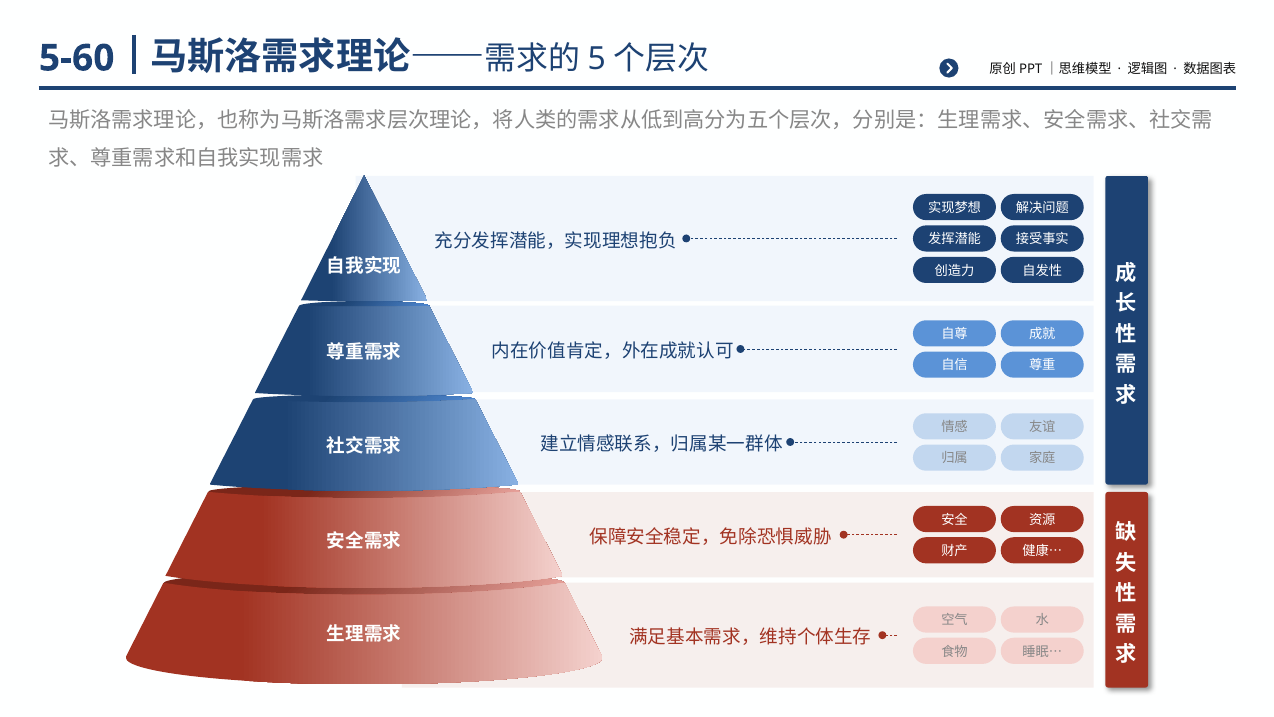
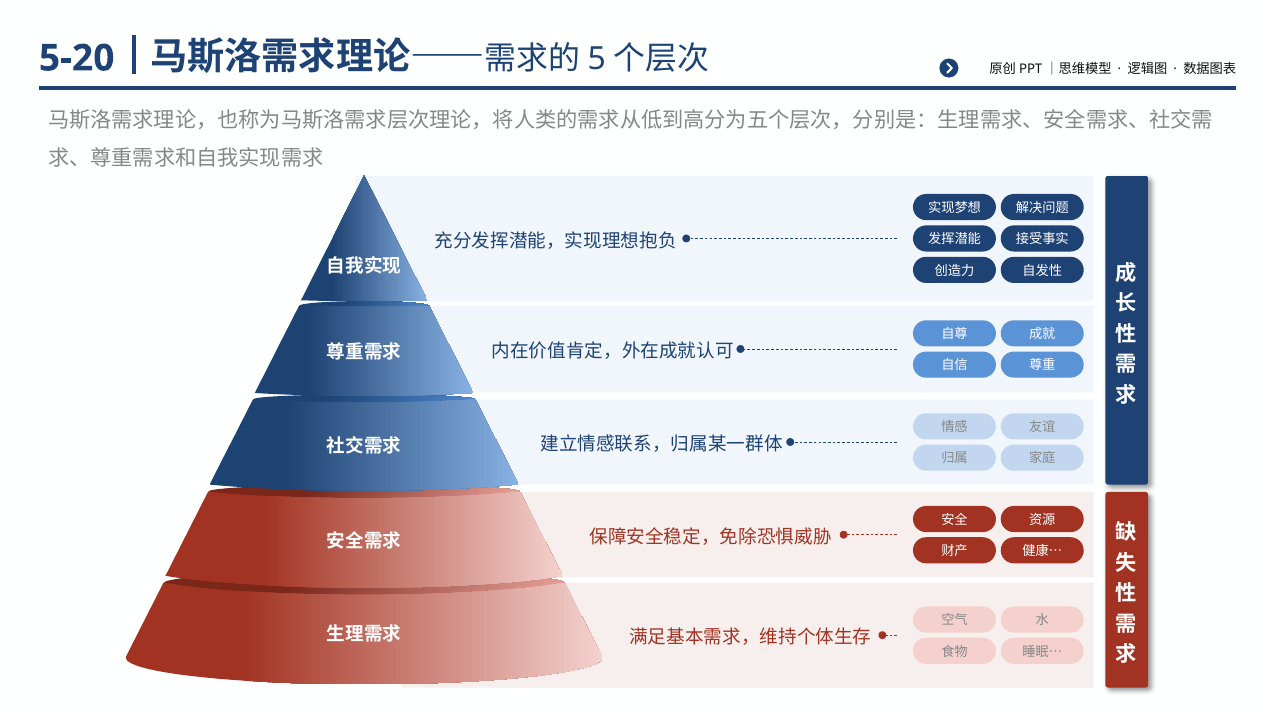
5-60: 5-60 -> 5-20 (77, 58)
